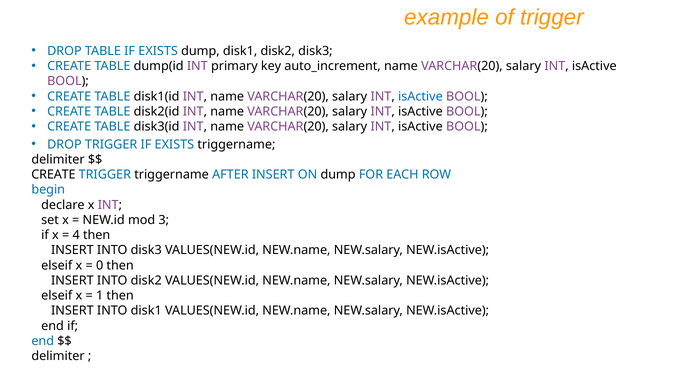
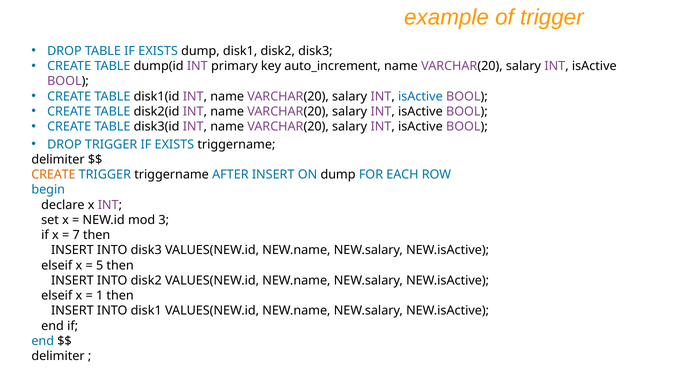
CREATE colour: black -> orange (53, 175)
4: 4 -> 7 (76, 235)
0: 0 -> 5 (100, 266)
